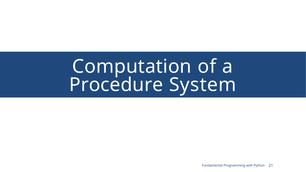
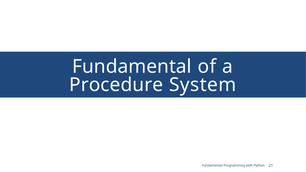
Computation: Computation -> Fundamental (132, 66)
